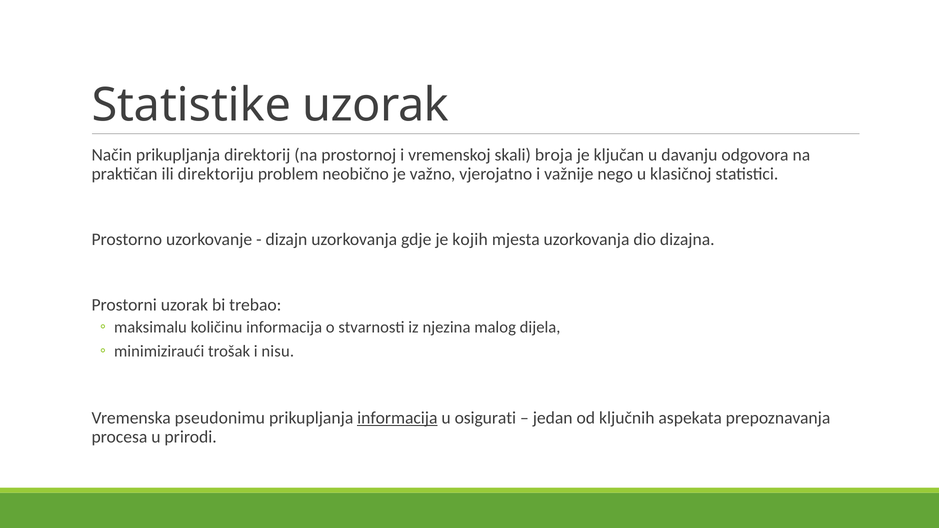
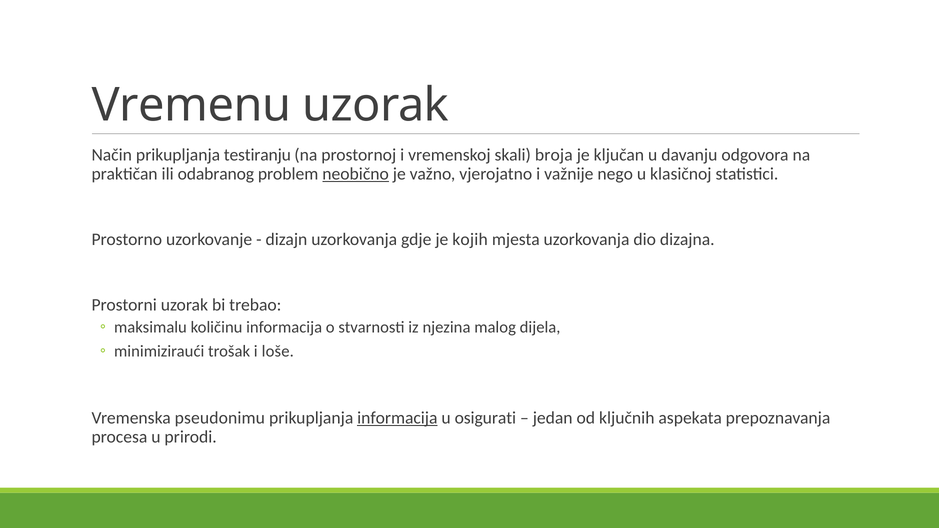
Statistike: Statistike -> Vremenu (192, 105)
direktorij: direktorij -> testiranju (257, 155)
direktoriju: direktoriju -> odabranog (216, 174)
neobično underline: none -> present (356, 174)
nisu: nisu -> loše (278, 351)
